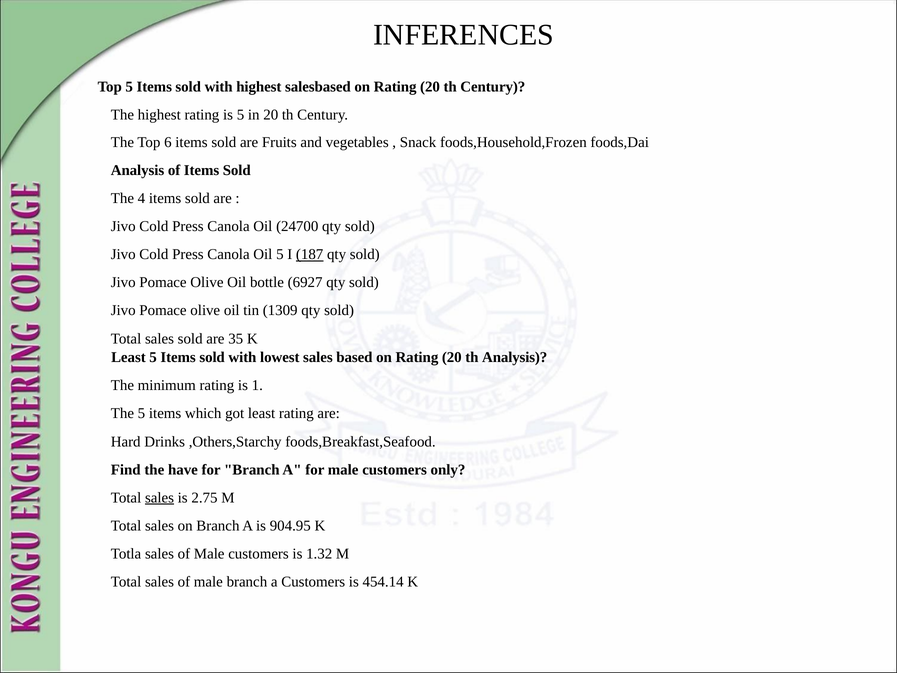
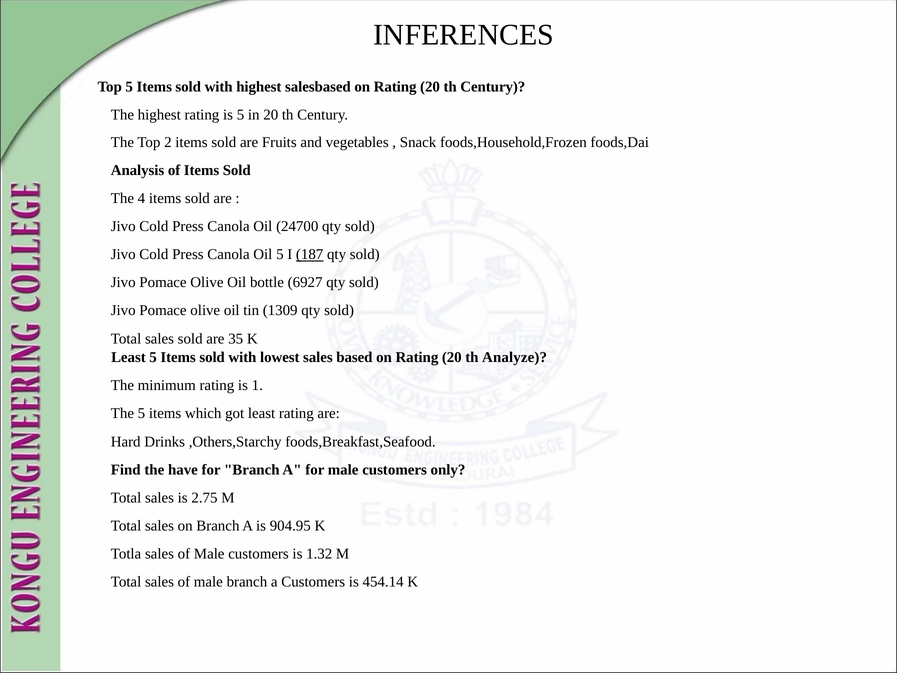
6: 6 -> 2 (168, 142)
th Analysis: Analysis -> Analyze (515, 357)
sales underline: present -> none (160, 498)
